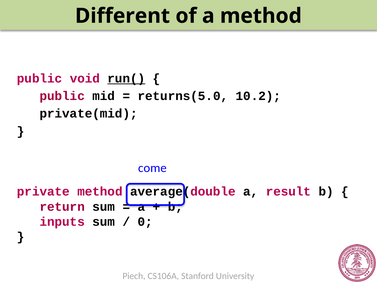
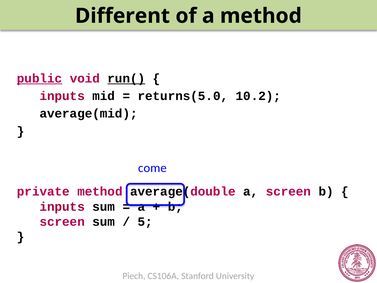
public underline: none -> present (40, 78)
public: public -> inputs (62, 96)
private(mid: private(mid -> average(mid (89, 113)
a result: result -> screen (288, 191)
return: return -> inputs (62, 206)
inputs: inputs -> screen (62, 222)
0: 0 -> 5 (145, 222)
